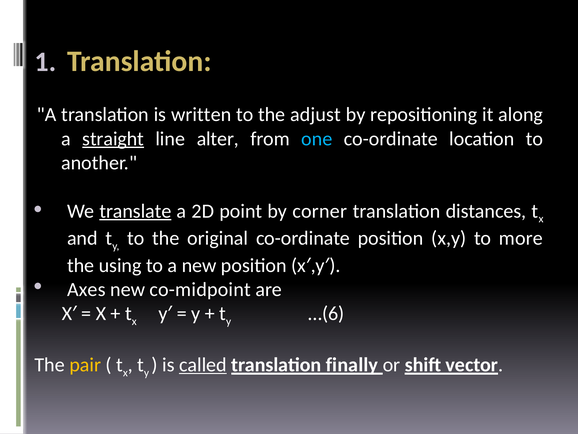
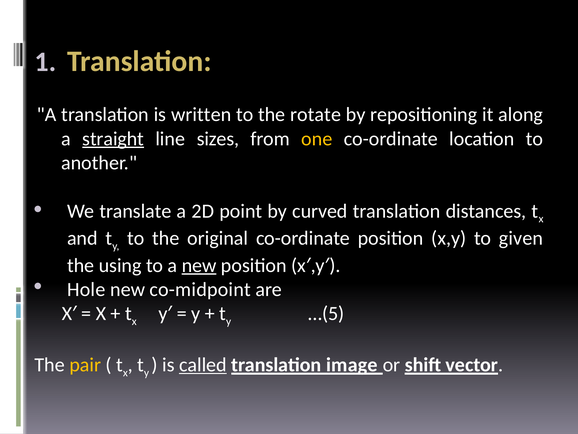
adjust: adjust -> rotate (316, 115)
alter: alter -> sizes (218, 139)
one colour: light blue -> yellow (317, 139)
translate underline: present -> none (135, 211)
corner: corner -> curved (320, 211)
more: more -> given (521, 238)
new underline: none -> present (199, 265)
Axes: Axes -> Hole (86, 289)
…(6: …(6 -> …(5 (326, 313)
finally: finally -> image (352, 365)
